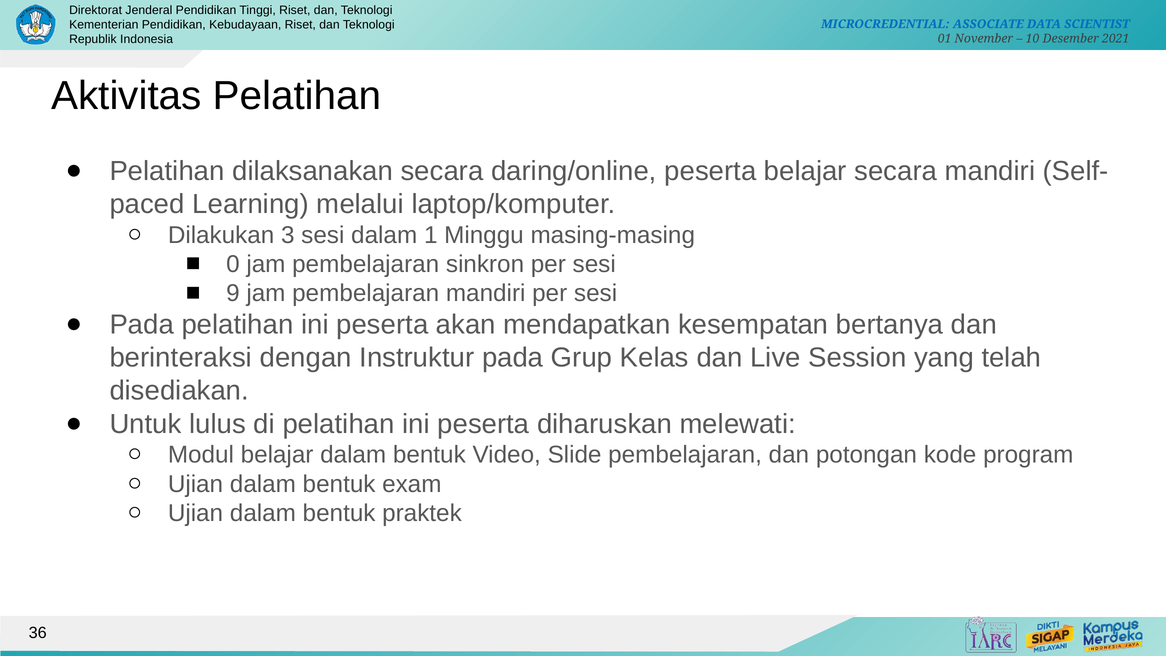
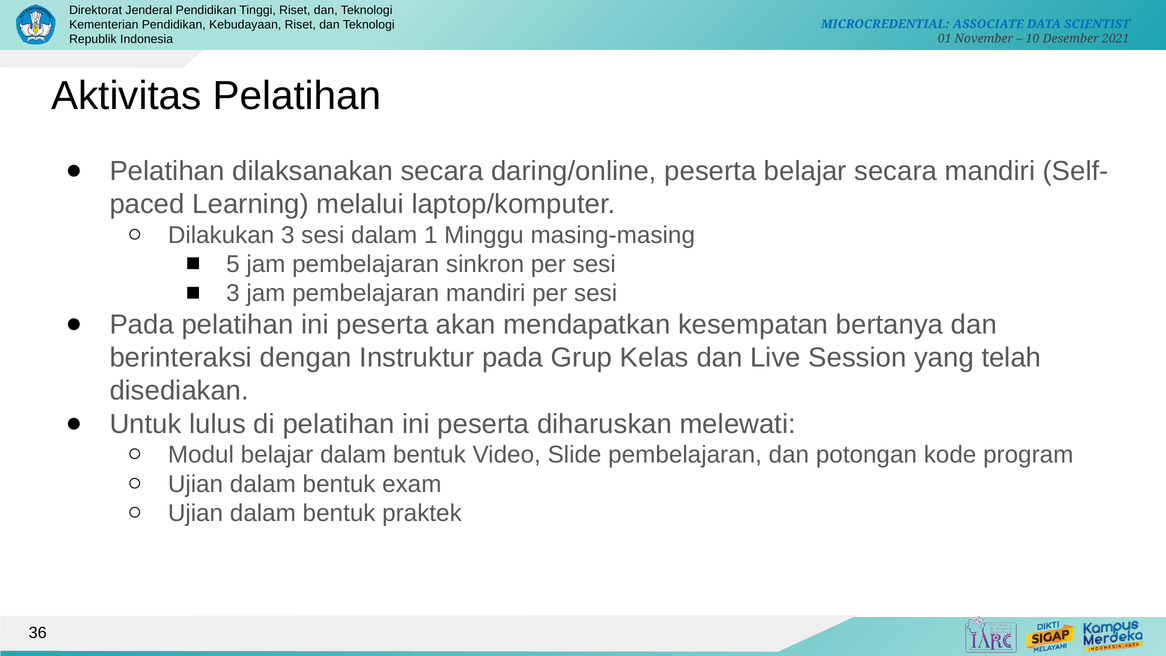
0: 0 -> 5 (233, 264)
9: 9 -> 3 (233, 293)
